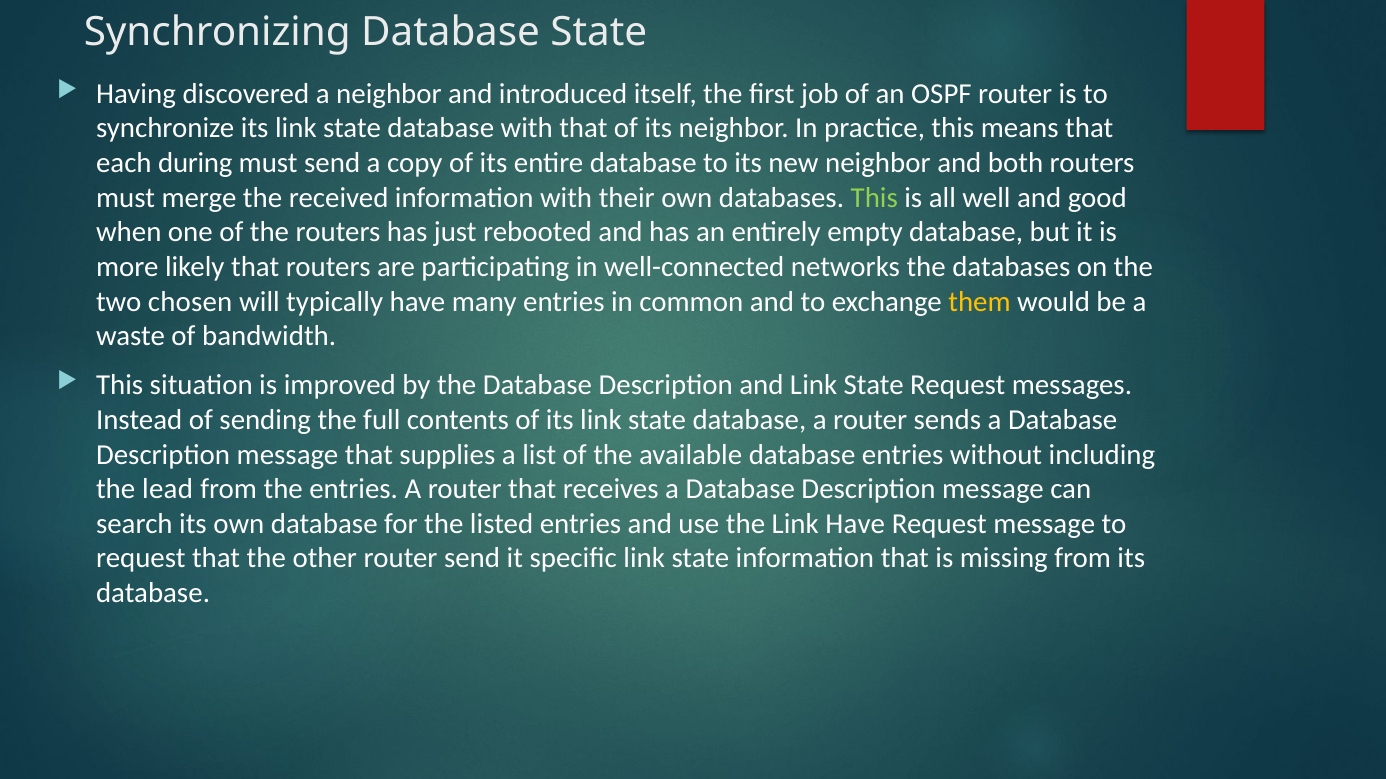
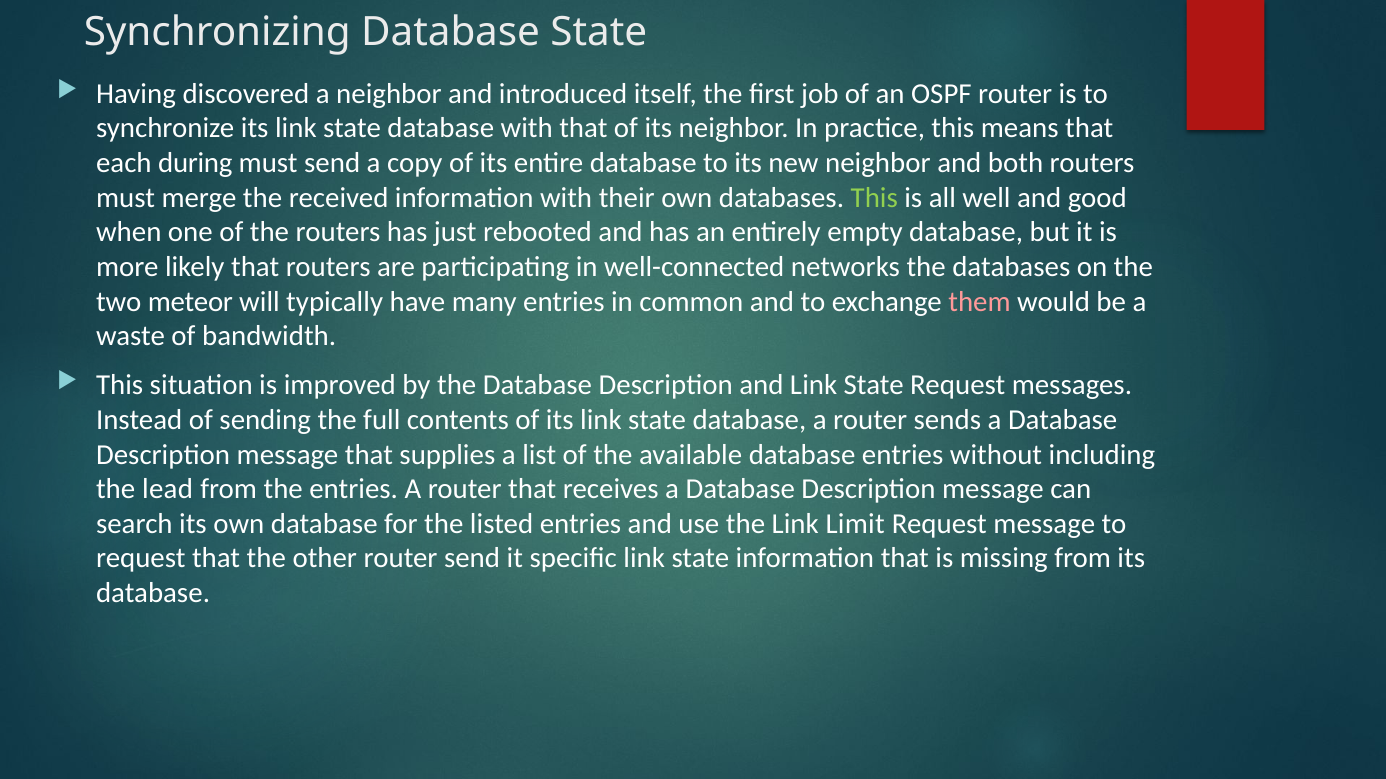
chosen: chosen -> meteor (190, 302)
them colour: yellow -> pink (979, 302)
Link Have: Have -> Limit (855, 524)
